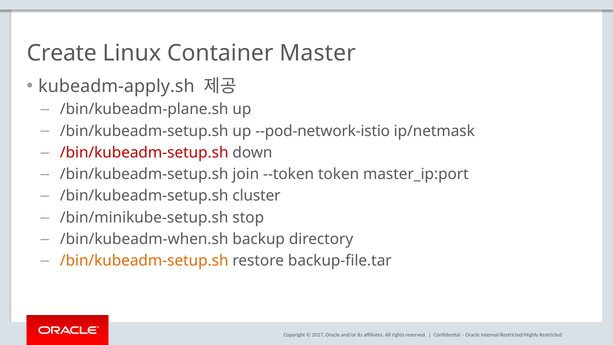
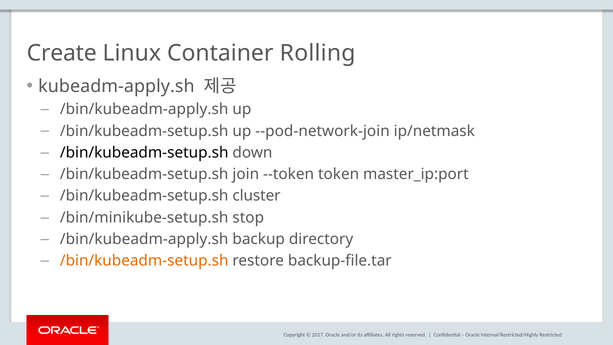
Master: Master -> Rolling (318, 53)
/bin/kubeadm-plane.sh: /bin/kubeadm-plane.sh -> /bin/kubeadm-apply.sh (144, 109)
--pod-network-istio: --pod-network-istio -> --pod-network-join (323, 131)
/bin/kubeadm-setup.sh colour: red -> black (144, 153)
/bin/kubeadm-when.sh: /bin/kubeadm-when.sh -> /bin/kubeadm-apply.sh (144, 239)
